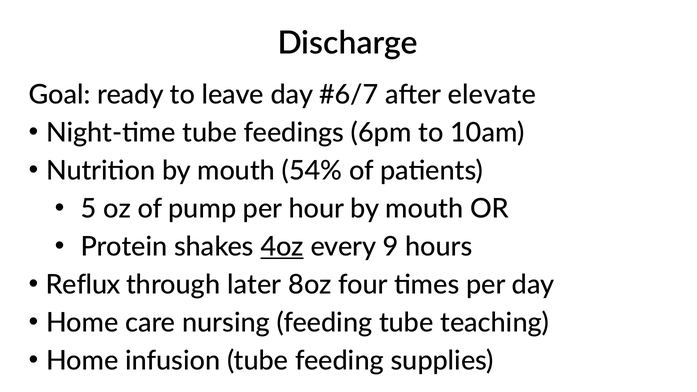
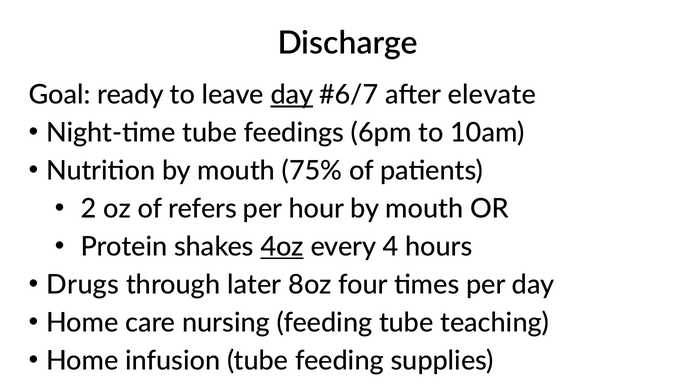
day underline: none -> present (292, 95)
54%: 54% -> 75% (312, 171)
5: 5 -> 2 (89, 209)
pump: pump -> refers (202, 209)
9: 9 -> 4 (390, 247)
Reflux: Reflux -> Drugs (83, 285)
